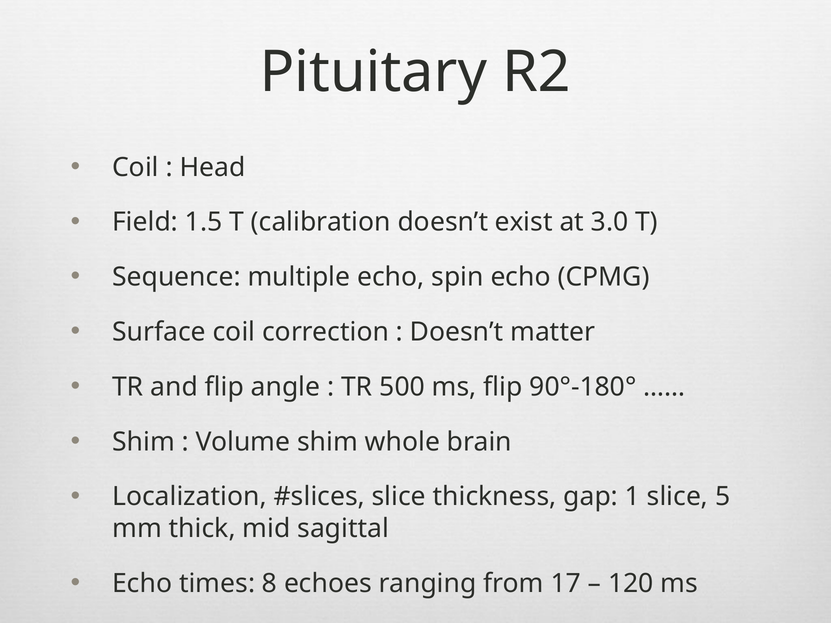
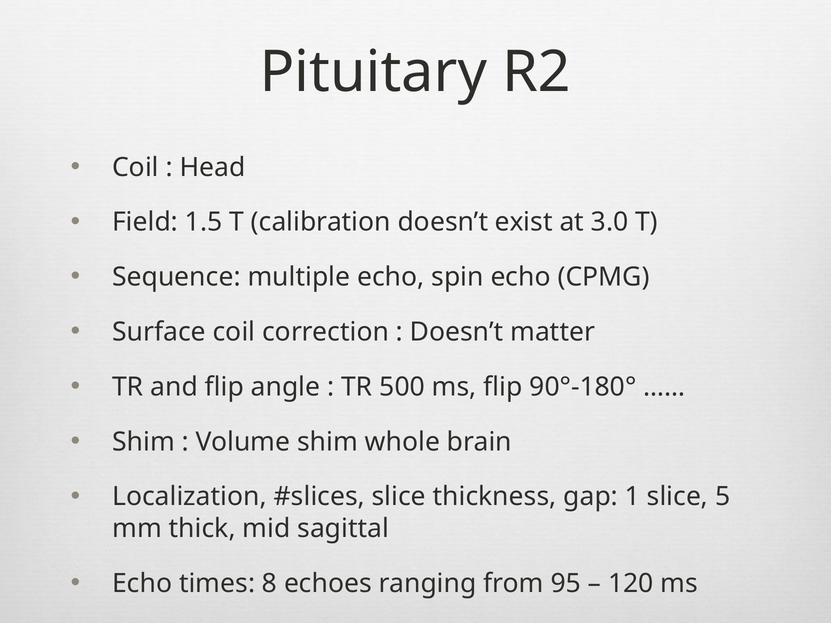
17: 17 -> 95 (566, 584)
